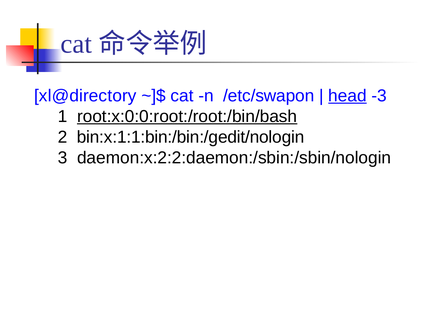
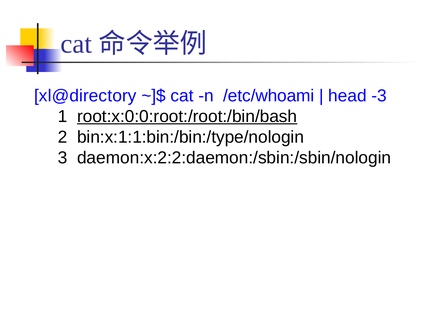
/etc/swapon: /etc/swapon -> /etc/whoami (269, 96)
head underline: present -> none (347, 96)
bin:x:1:1:bin:/bin:/gedit/nologin: bin:x:1:1:bin:/bin:/gedit/nologin -> bin:x:1:1:bin:/bin:/type/nologin (191, 137)
